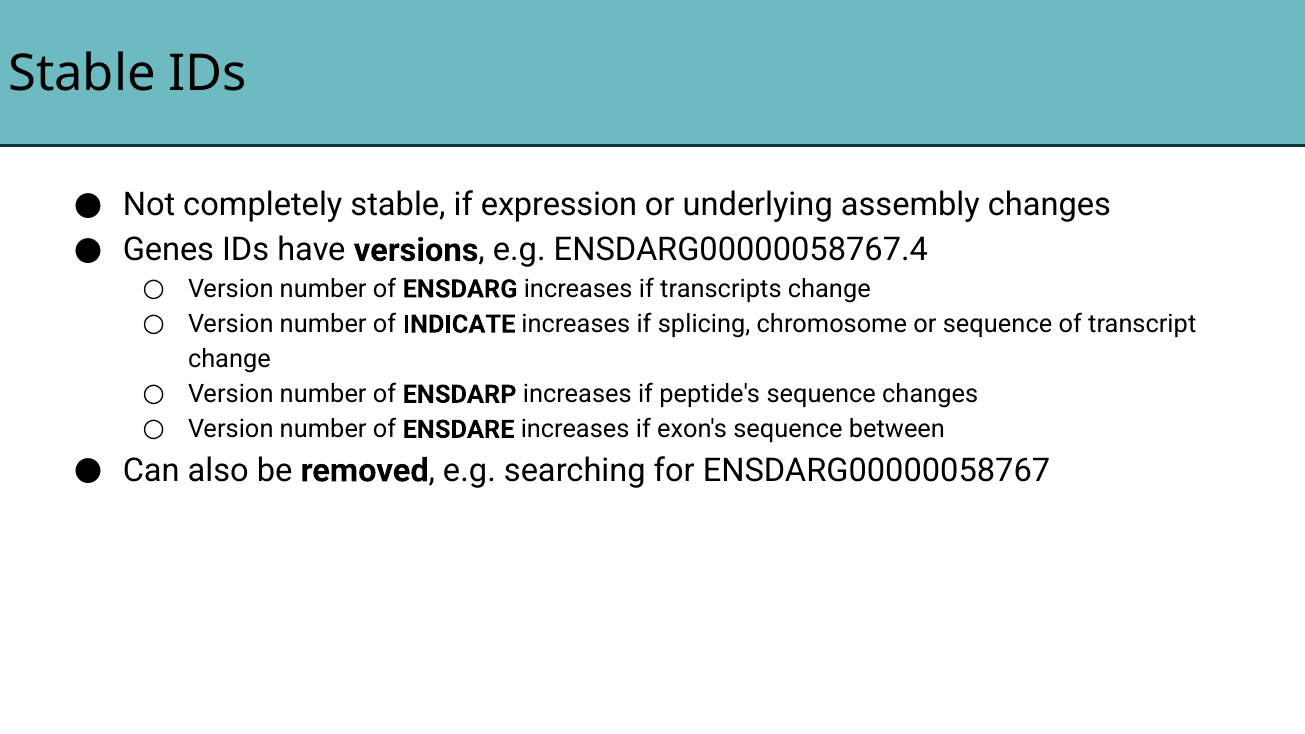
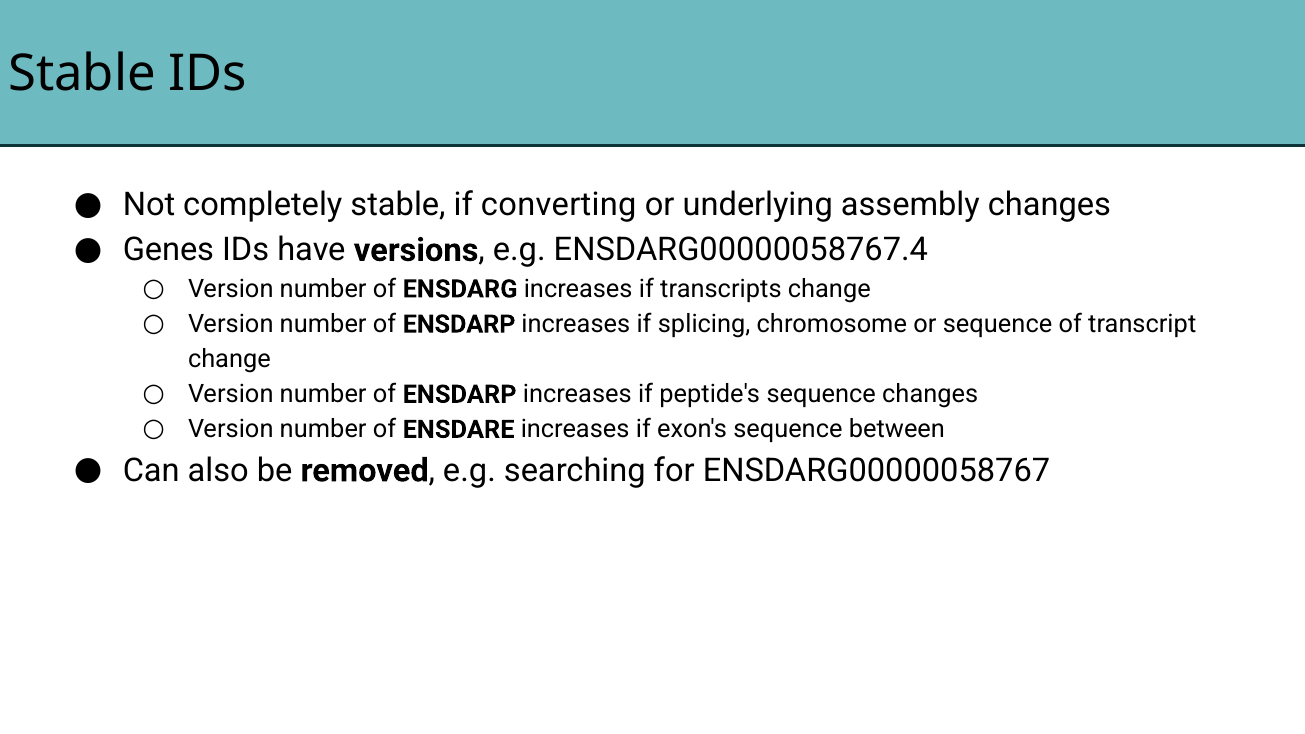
expression: expression -> converting (559, 205)
INDICATE: INDICATE -> ENSDARP (459, 324)
